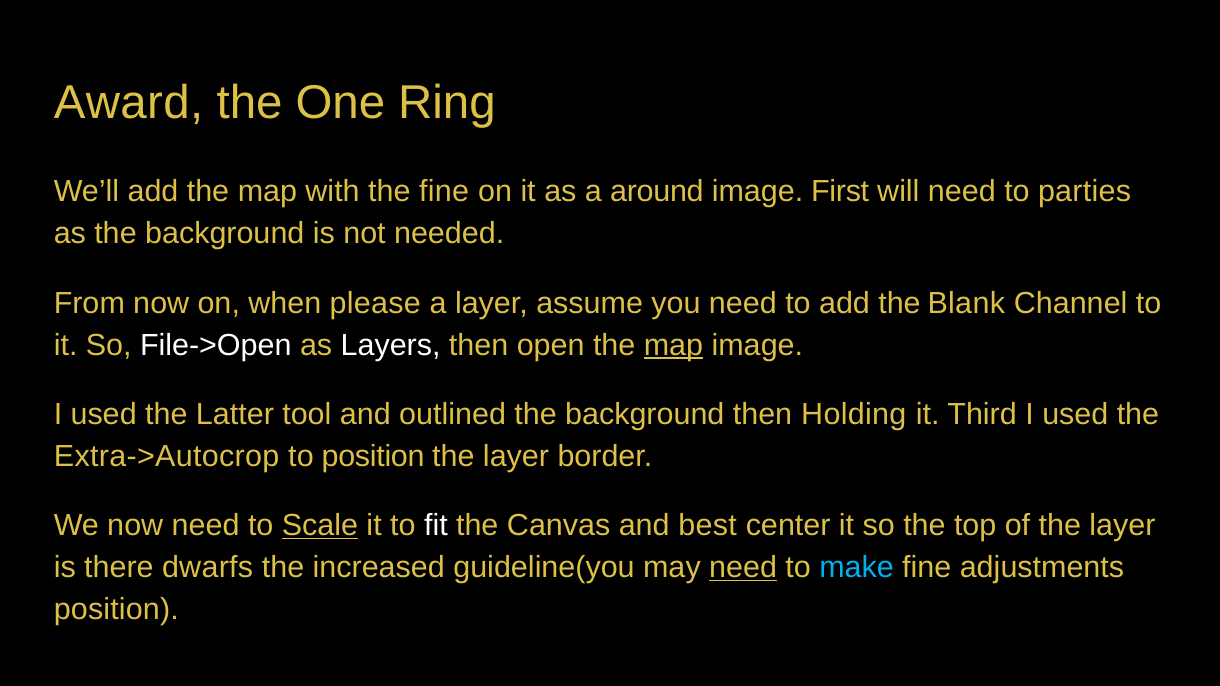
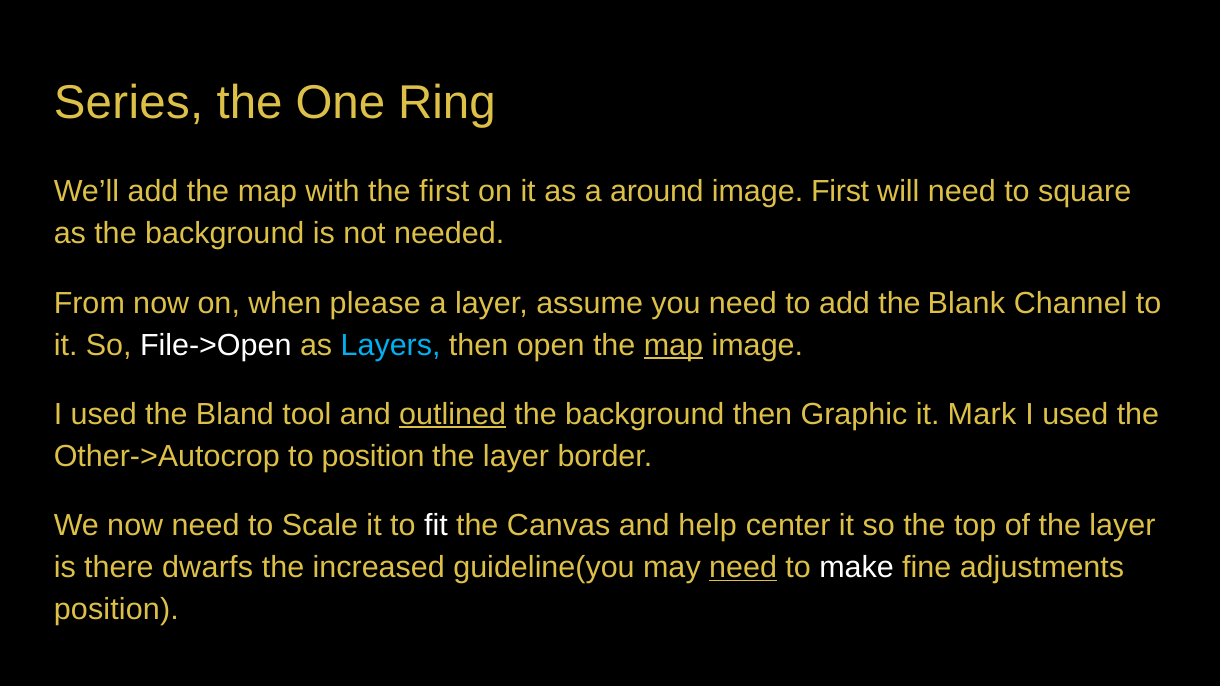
Award: Award -> Series (129, 103)
the fine: fine -> first (444, 192)
parties: parties -> square (1085, 192)
Layers colour: white -> light blue (391, 345)
Latter: Latter -> Bland (235, 414)
outlined underline: none -> present (453, 414)
Holding: Holding -> Graphic (854, 414)
Third: Third -> Mark (982, 414)
Extra->Autocrop: Extra->Autocrop -> Other->Autocrop (167, 456)
Scale underline: present -> none (320, 526)
best: best -> help (708, 526)
make colour: light blue -> white (857, 568)
